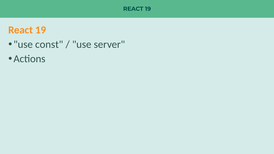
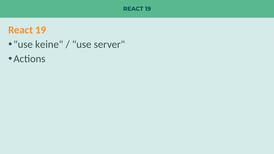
const: const -> keine (49, 44)
